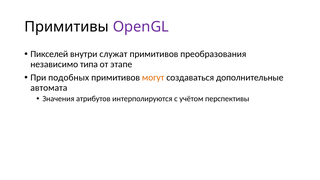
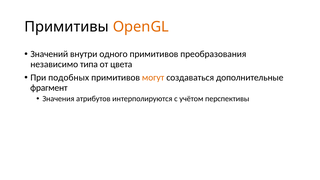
OpenGL colour: purple -> orange (141, 27)
Пикселей: Пикселей -> Значений (49, 54)
служат: служат -> одного (113, 54)
этапе: этапе -> цвета (121, 64)
автомата: автомата -> фрагмент (49, 88)
